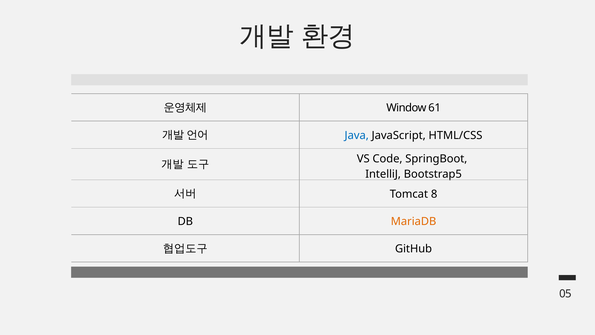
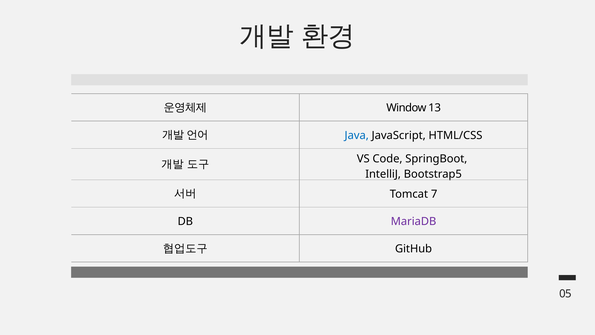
61: 61 -> 13 (435, 108)
8: 8 -> 7 (434, 194)
MariaDB colour: orange -> purple (414, 221)
